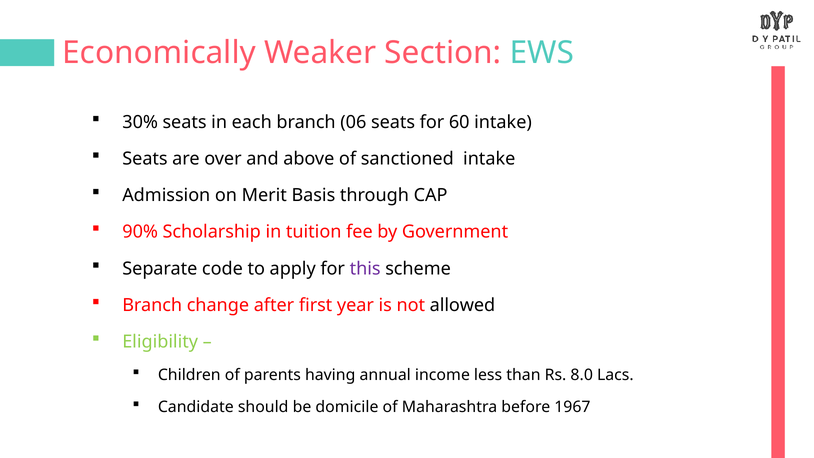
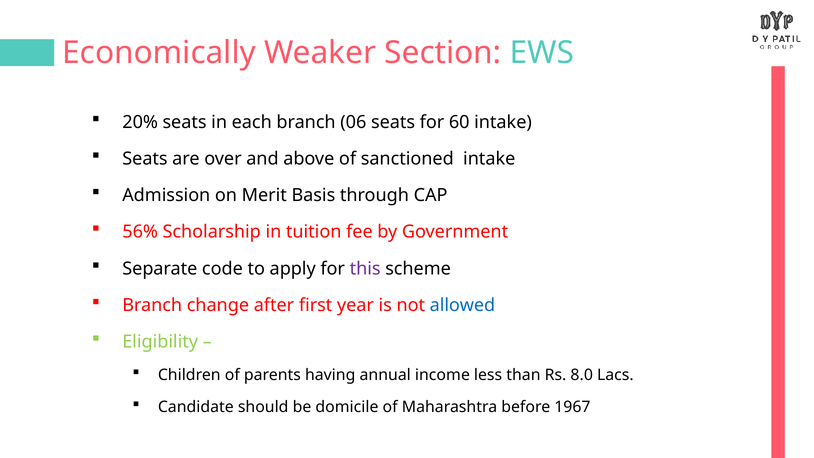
30%: 30% -> 20% (140, 122)
90%: 90% -> 56% (140, 232)
allowed colour: black -> blue (462, 305)
